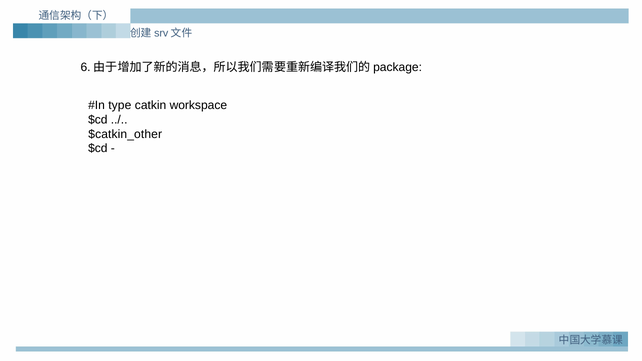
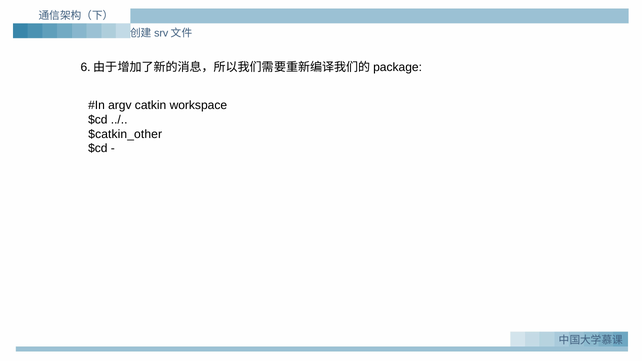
type: type -> argv (120, 105)
